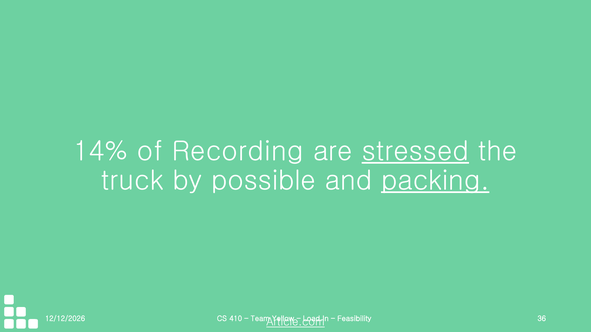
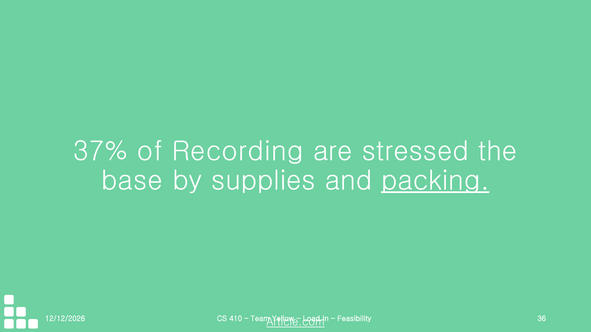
14%: 14% -> 37% (101, 151)
stressed underline: present -> none (415, 151)
truck: truck -> base (132, 181)
possible: possible -> supplies (264, 181)
